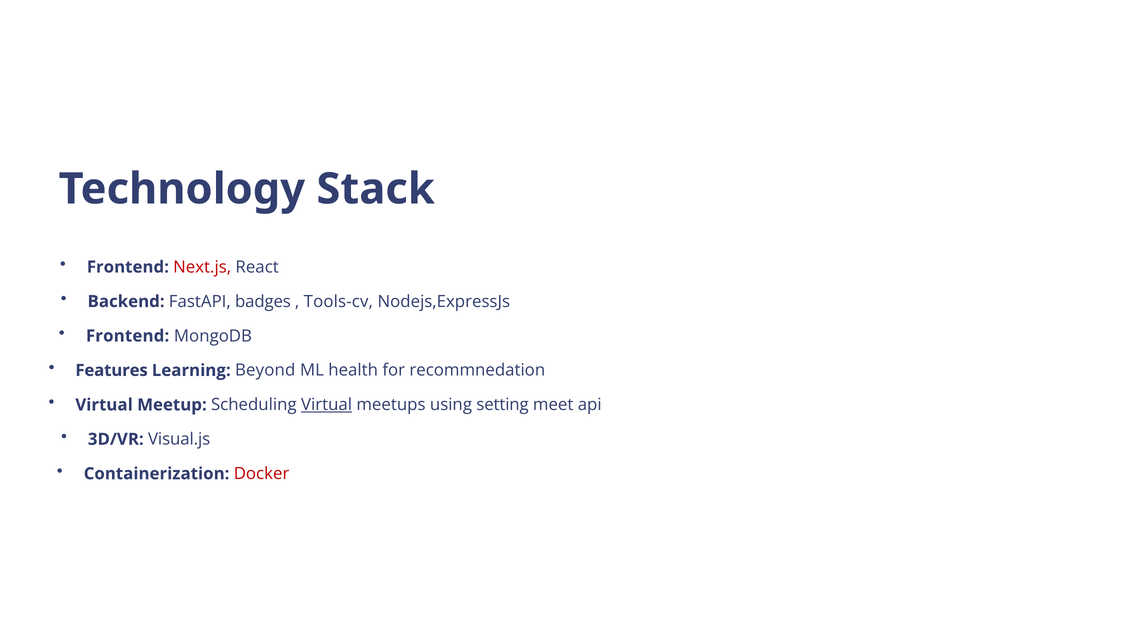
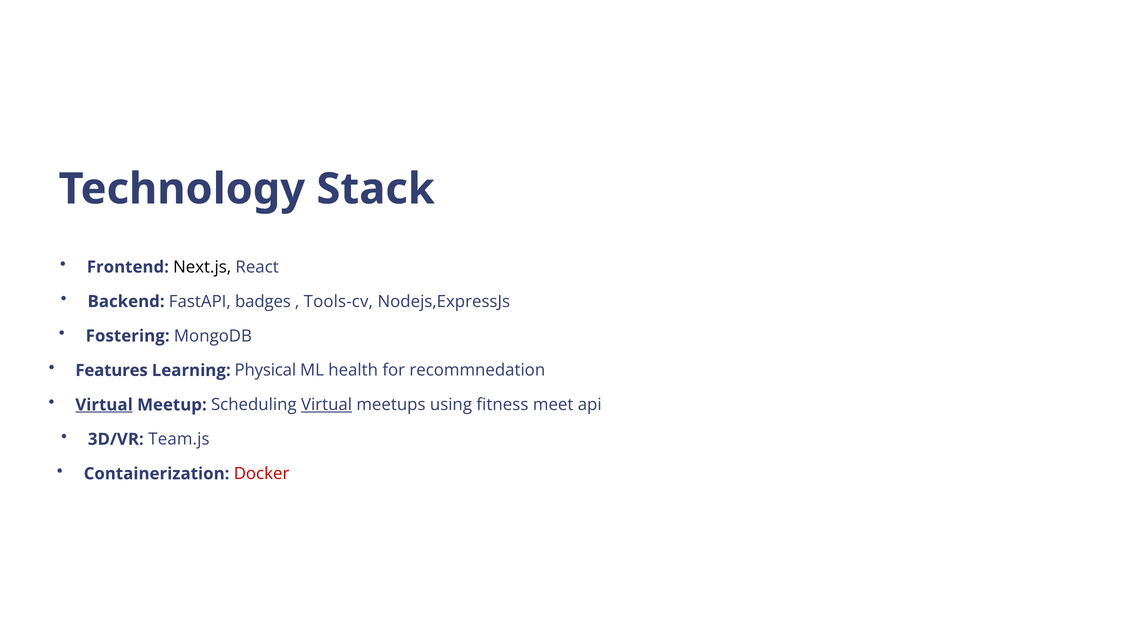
Next.js colour: red -> black (202, 267)
Frontend: Frontend -> Fostering (128, 336)
Beyond: Beyond -> Physical (265, 370)
Virtual underline: none -> present (104, 405)
setting: setting -> fitness (502, 405)
Visual.js: Visual.js -> Team.js (179, 439)
